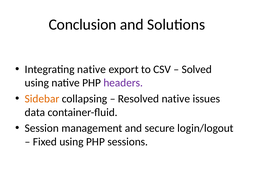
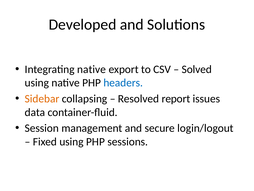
Conclusion: Conclusion -> Developed (82, 25)
headers colour: purple -> blue (123, 83)
Resolved native: native -> report (176, 98)
